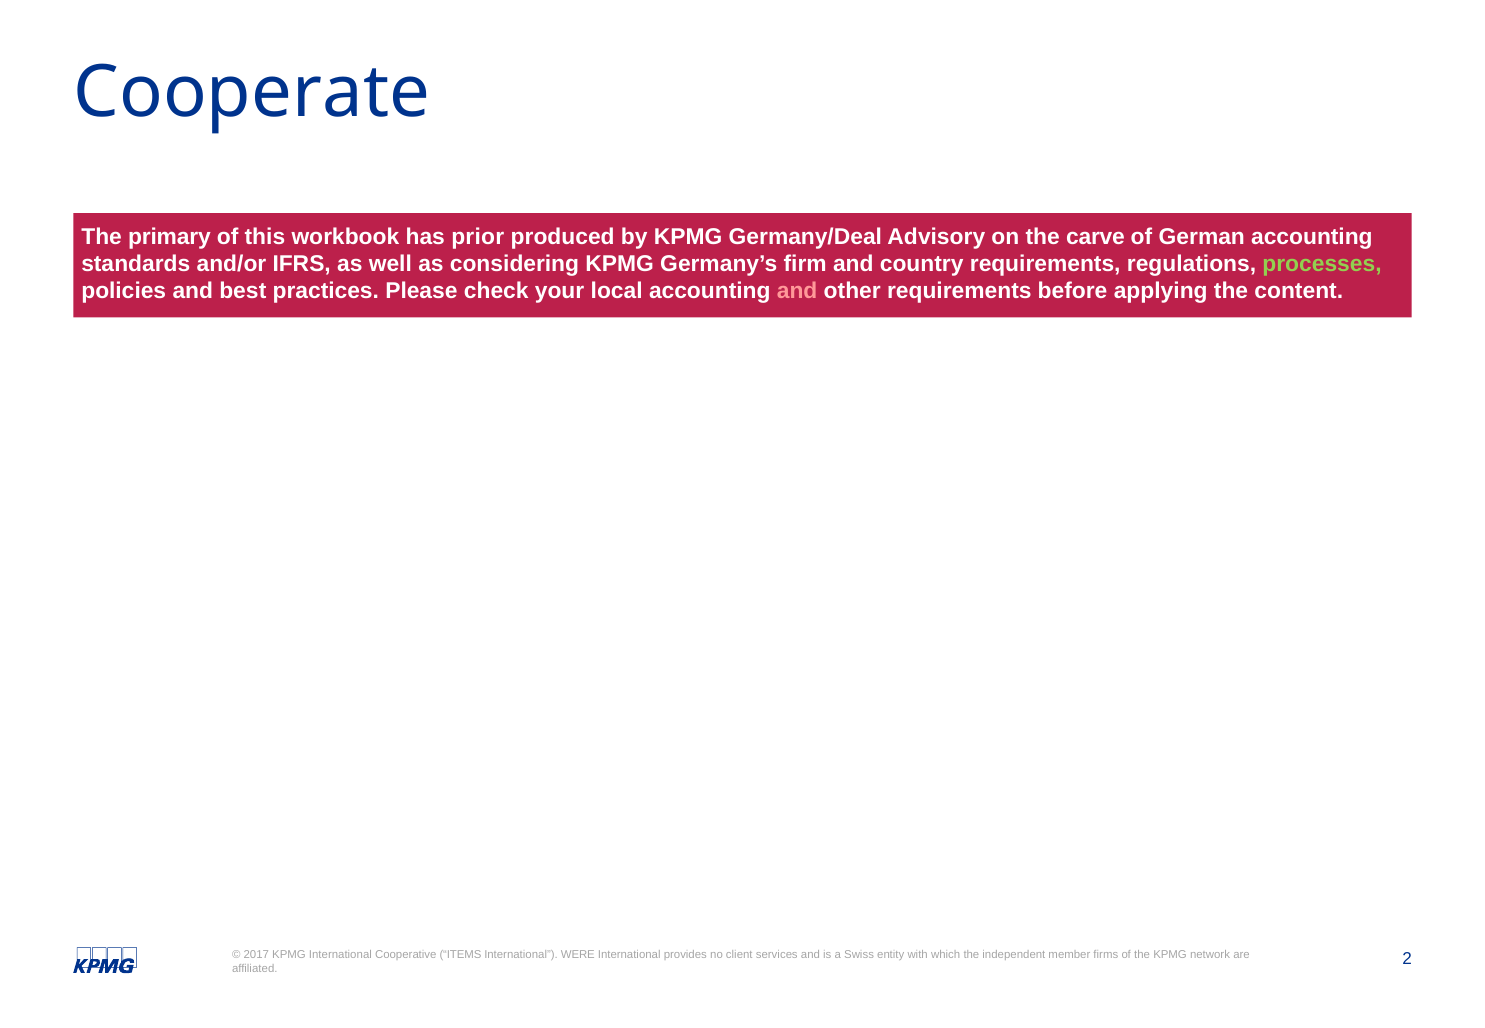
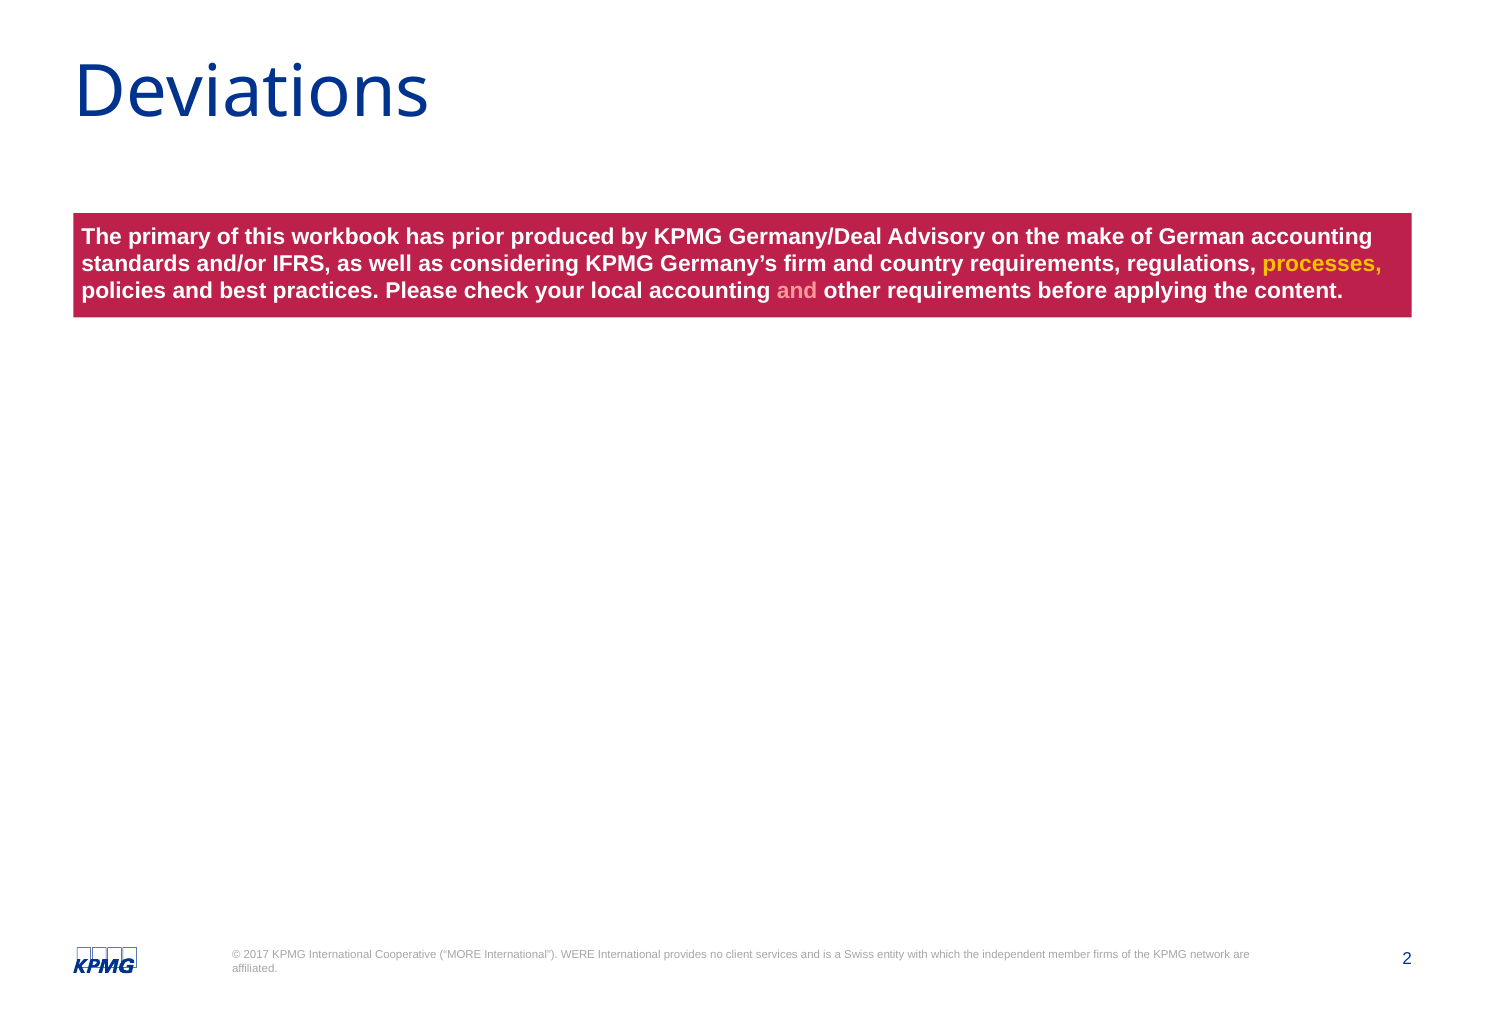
Cooperate: Cooperate -> Deviations (252, 92)
carve: carve -> make (1095, 237)
processes colour: light green -> yellow (1322, 264)
ITEMS: ITEMS -> MORE (460, 955)
